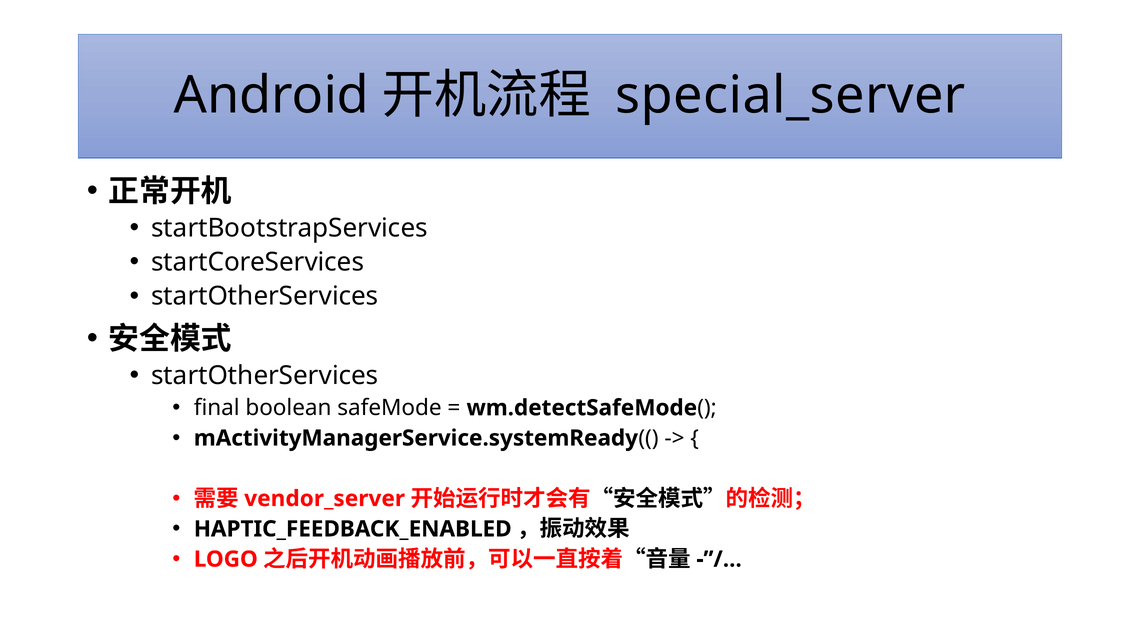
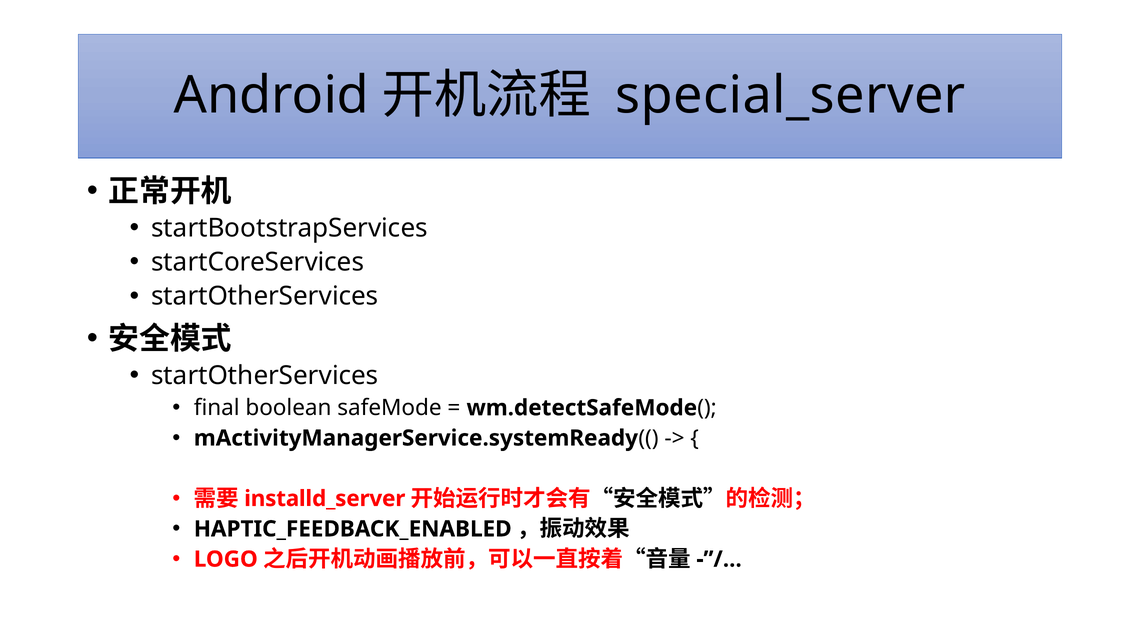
vendor_server: vendor_server -> installd_server (325, 499)
